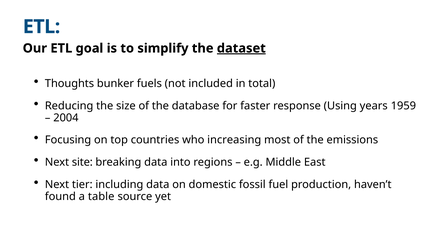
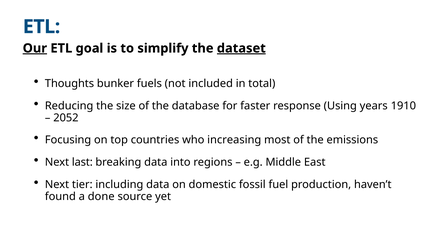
Our underline: none -> present (35, 48)
1959: 1959 -> 1910 (403, 106)
2004: 2004 -> 2052 (66, 118)
site: site -> last (82, 163)
table: table -> done (101, 197)
